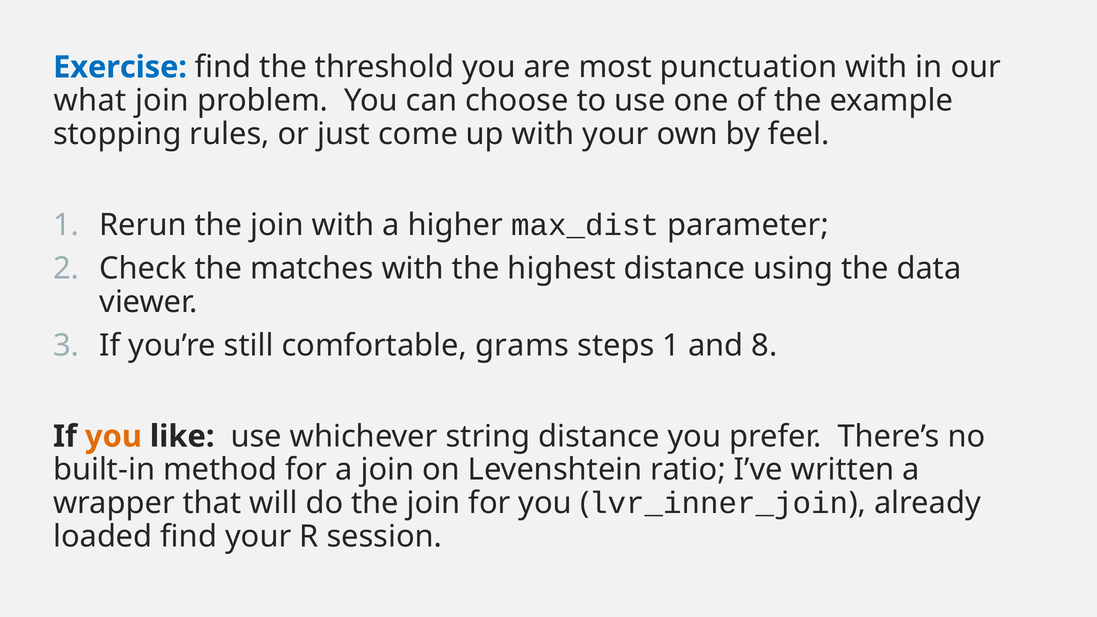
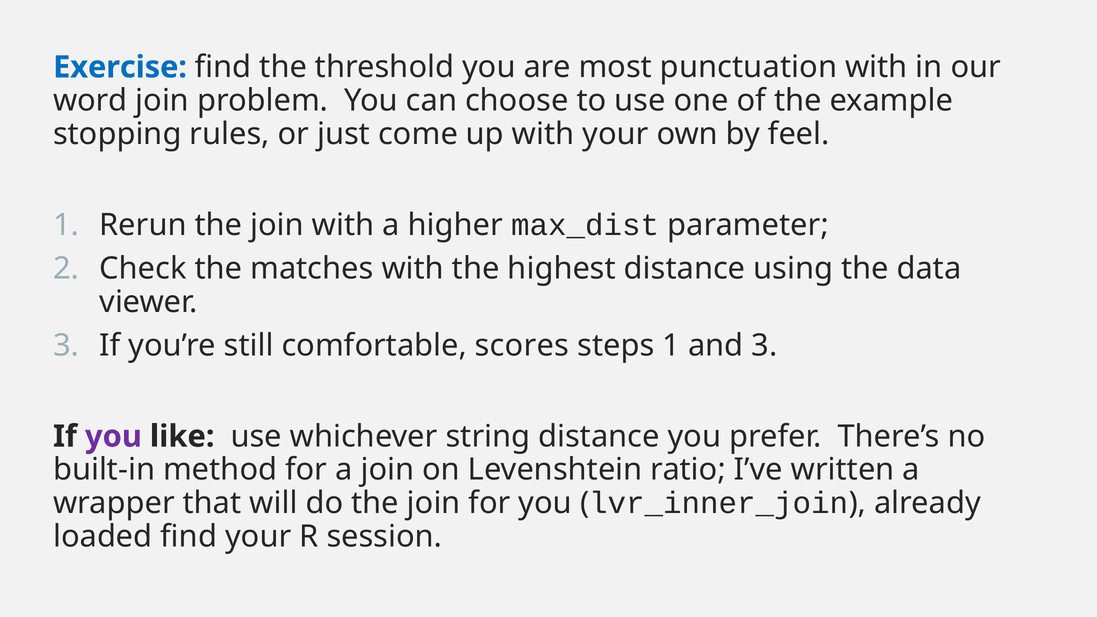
what: what -> word (90, 101)
grams: grams -> scores (522, 346)
and 8: 8 -> 3 (764, 346)
you colour: orange -> purple (113, 436)
